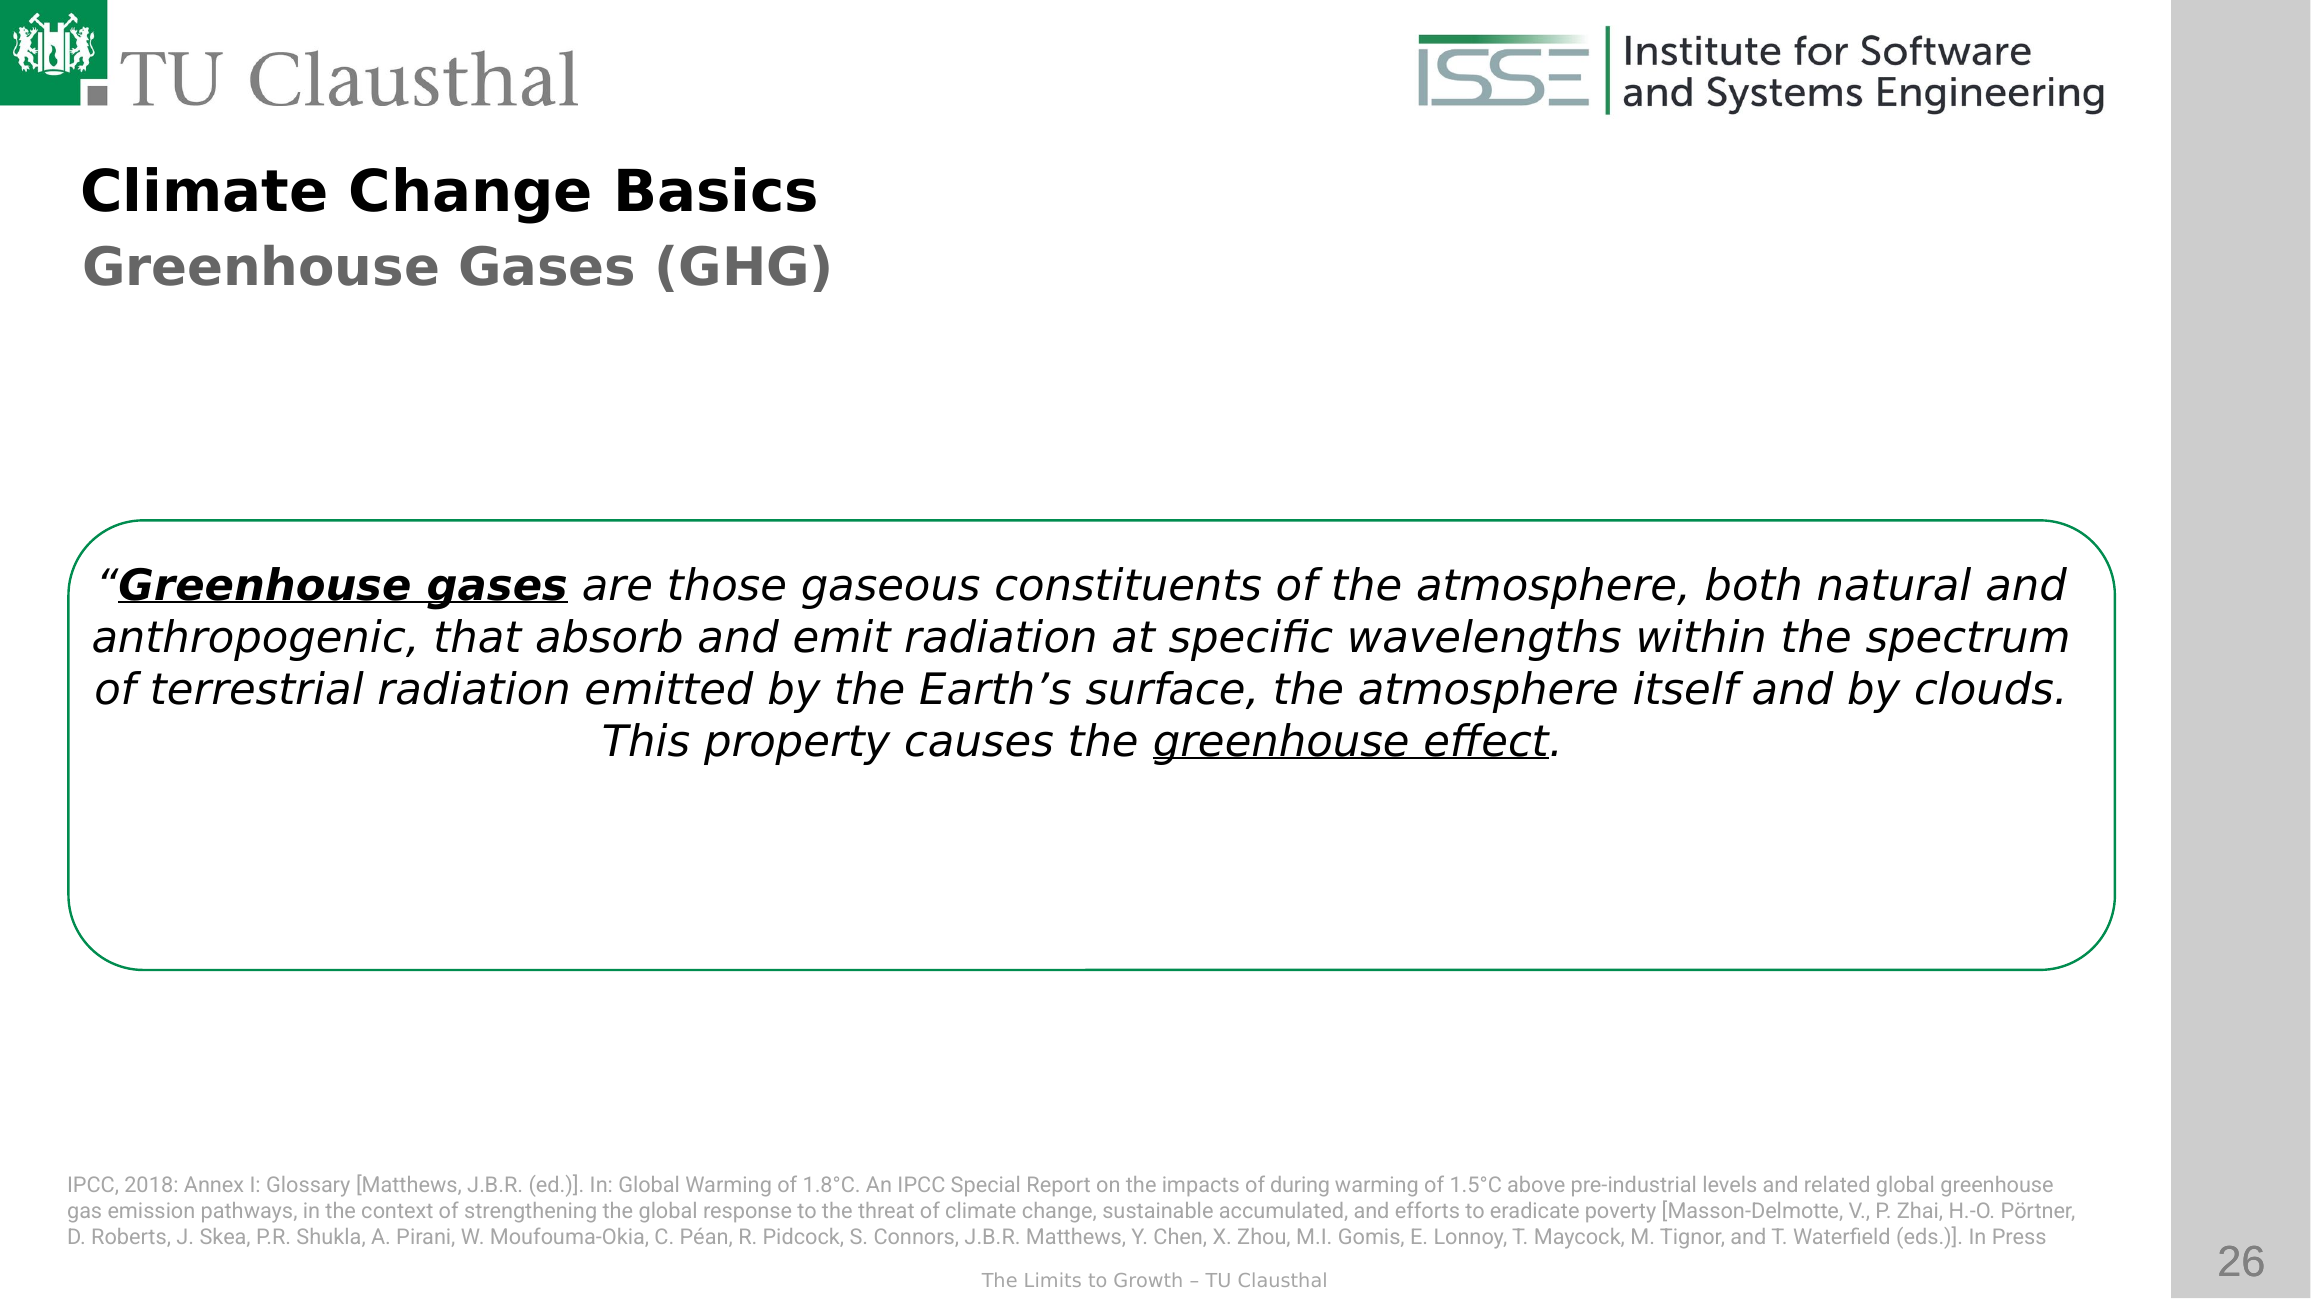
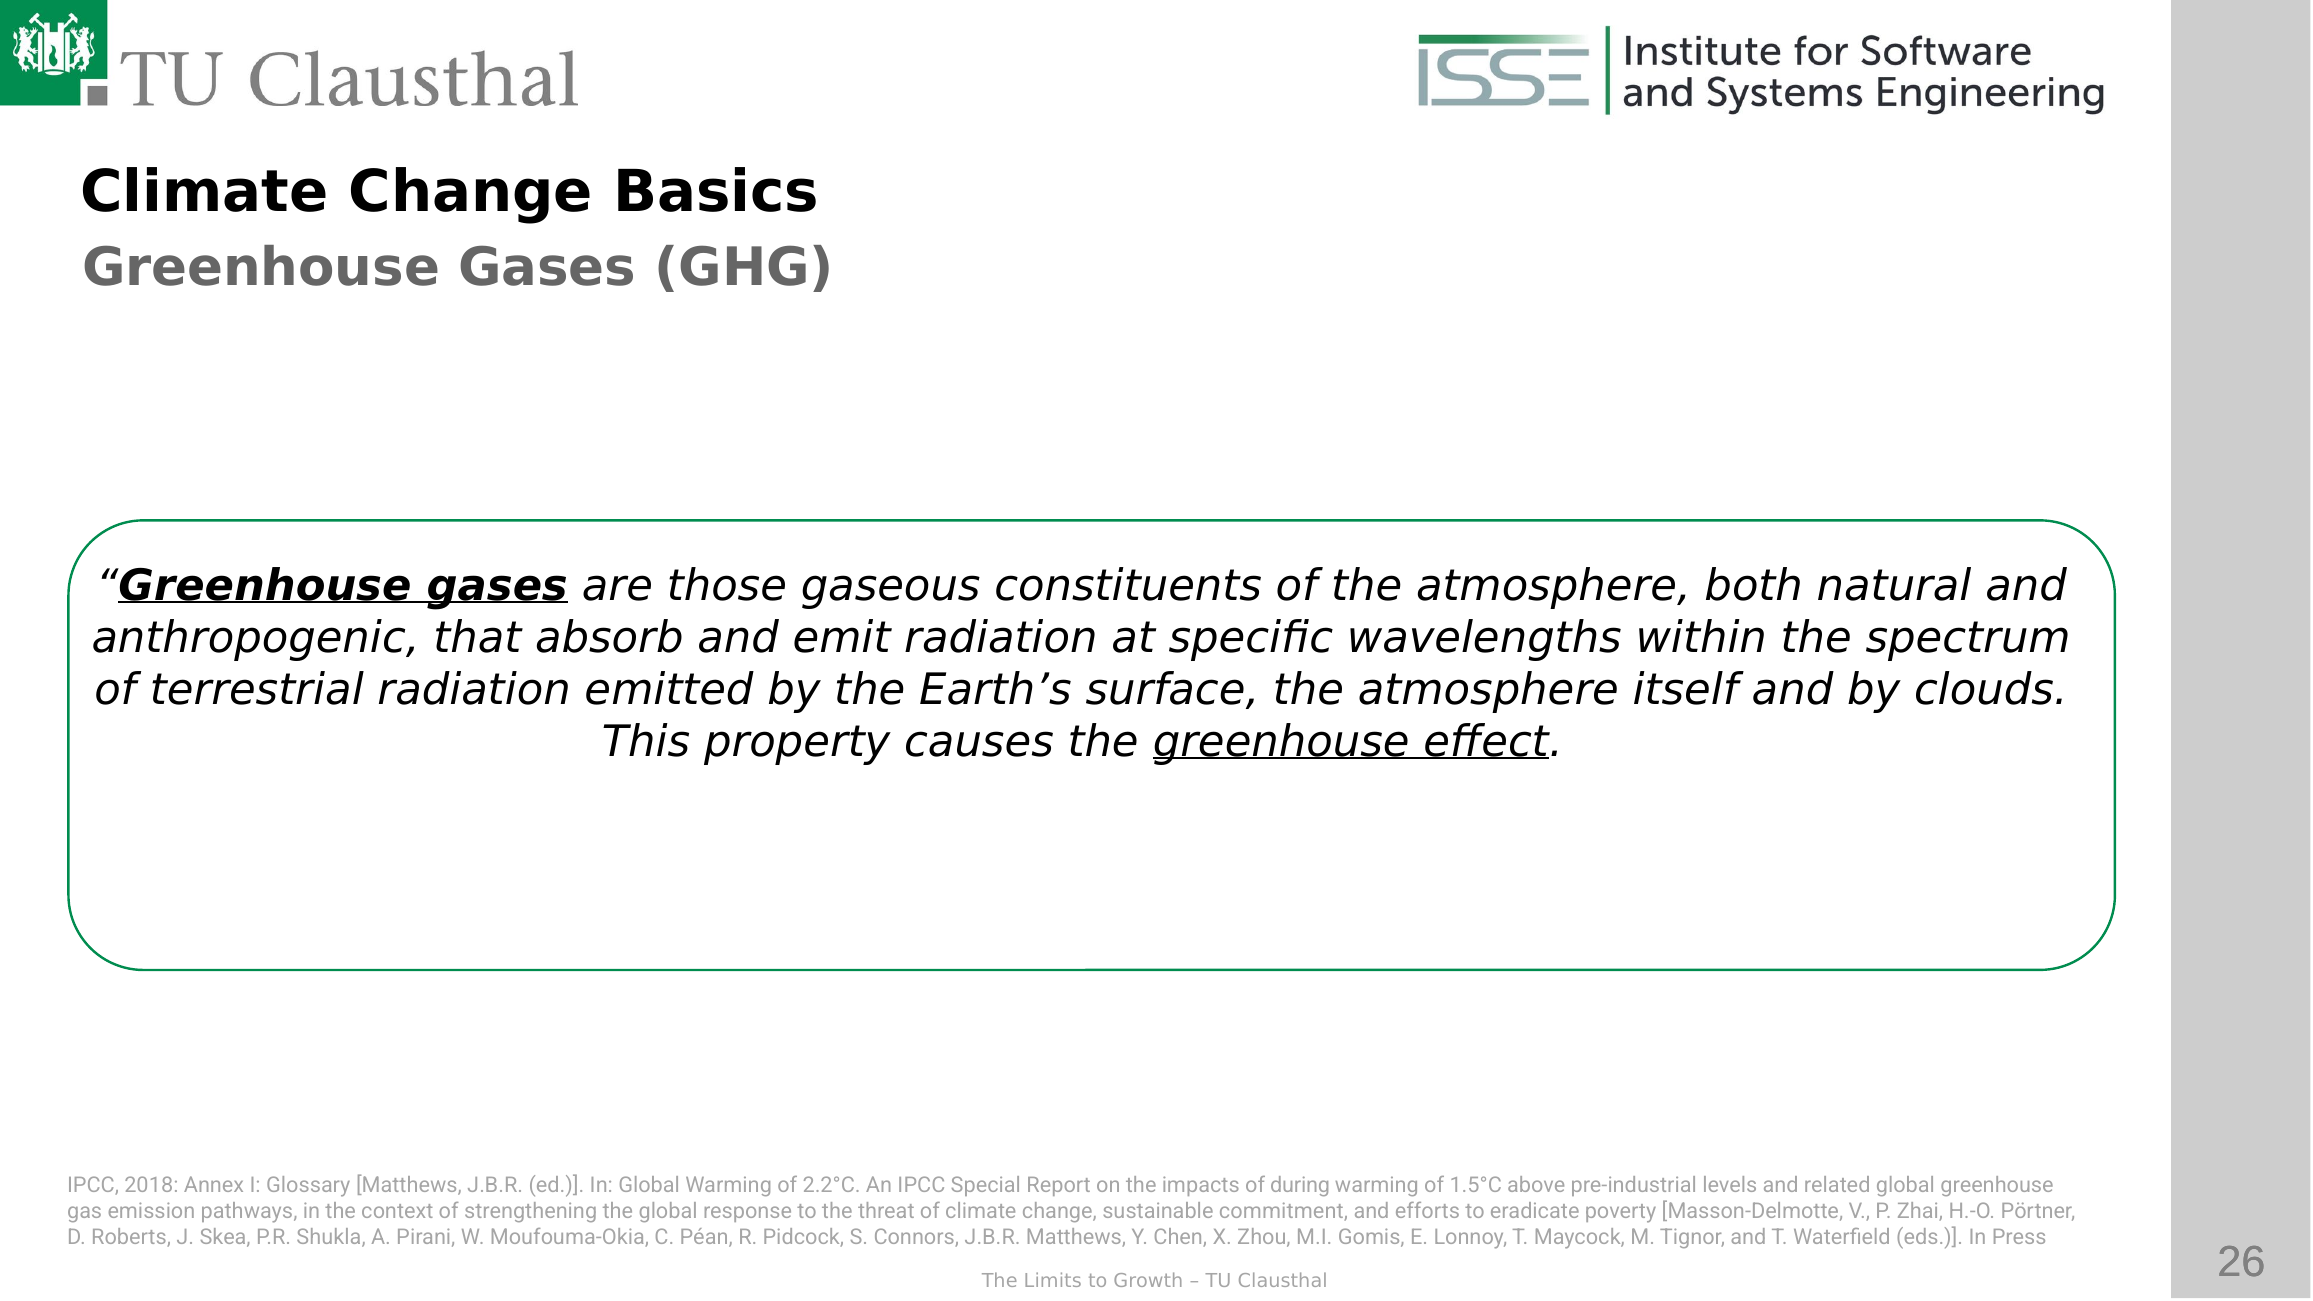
1.8°C: 1.8°C -> 2.2°C (832, 1185)
accumulated: accumulated -> commitment (1284, 1211)
